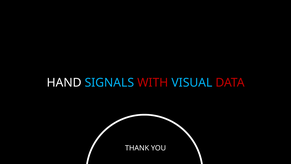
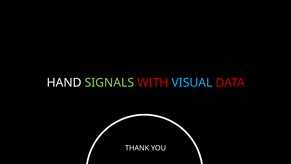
SIGNALS colour: light blue -> light green (109, 83)
